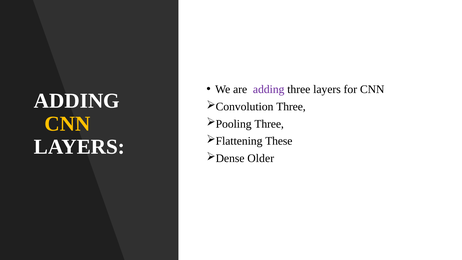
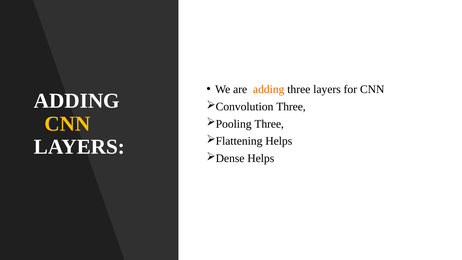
adding colour: purple -> orange (269, 89)
These: These -> Helps (279, 141)
Older: Older -> Helps (261, 158)
